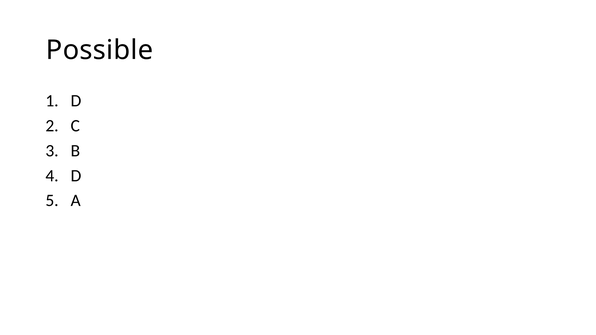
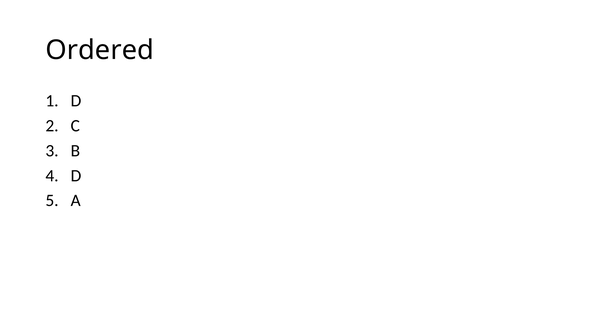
Possible: Possible -> Ordered (100, 50)
